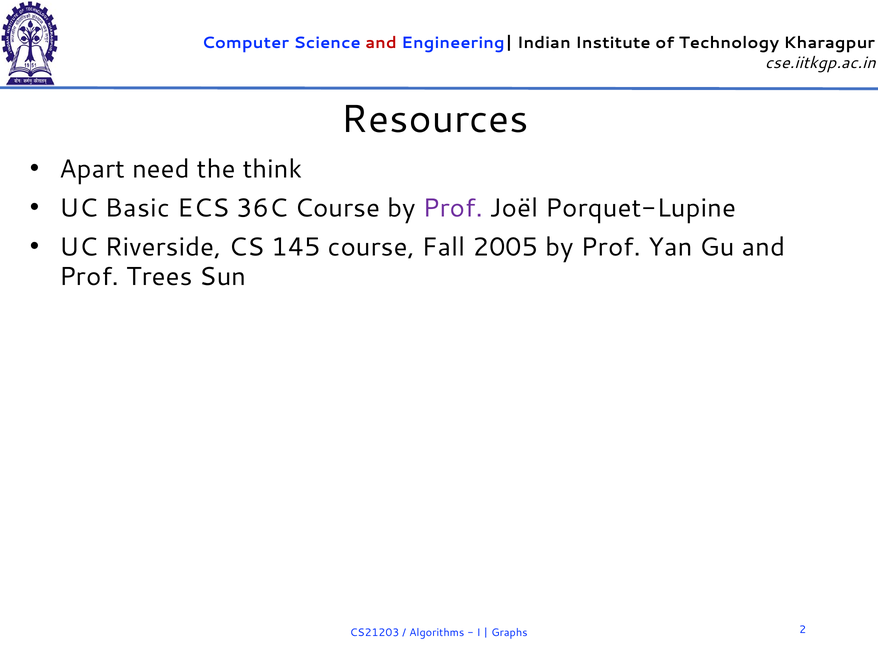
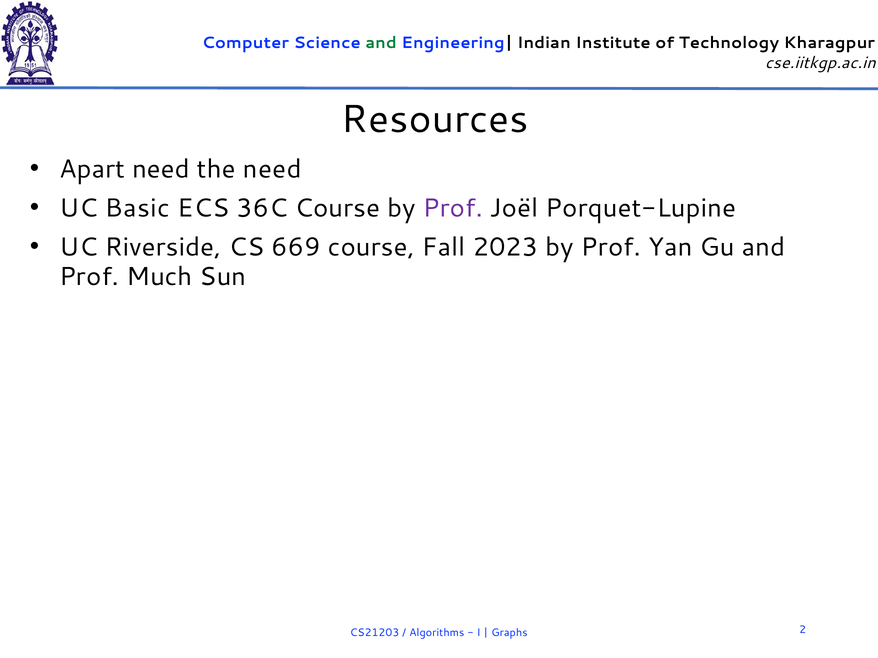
and colour: red -> green (381, 43)
the think: think -> need (272, 169)
145: 145 -> 669 (296, 247)
2005: 2005 -> 2023 (505, 247)
Trees: Trees -> Much (159, 277)
